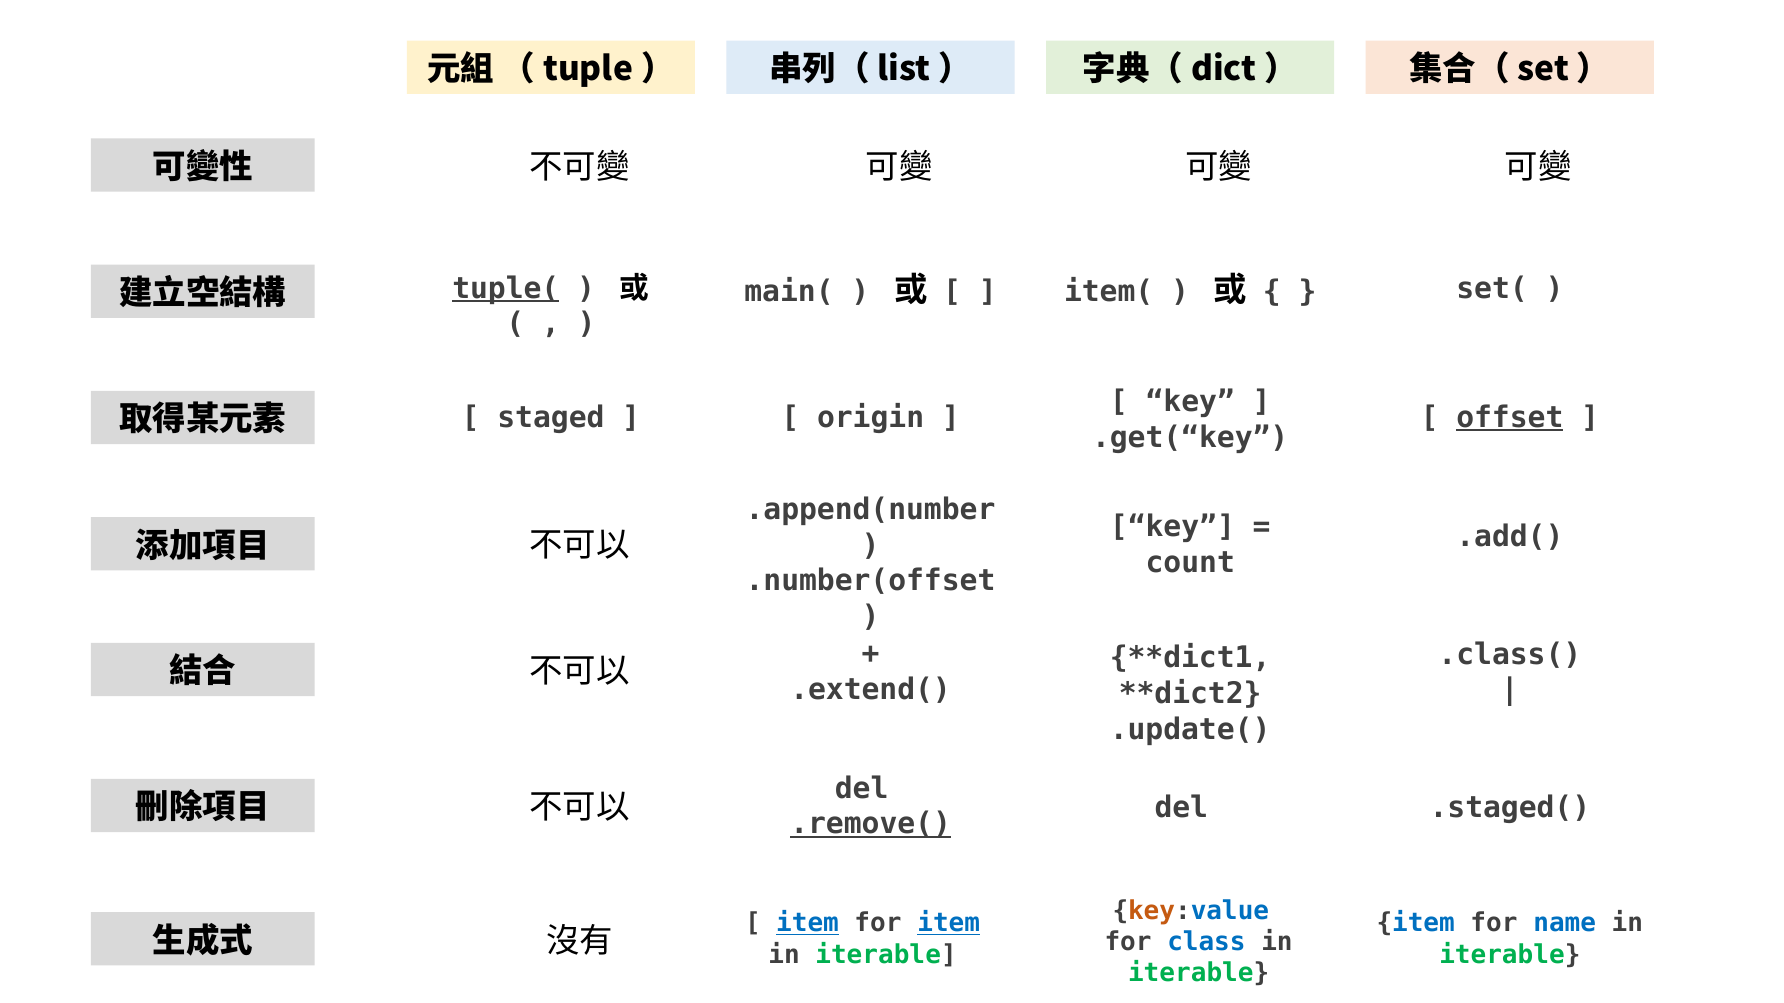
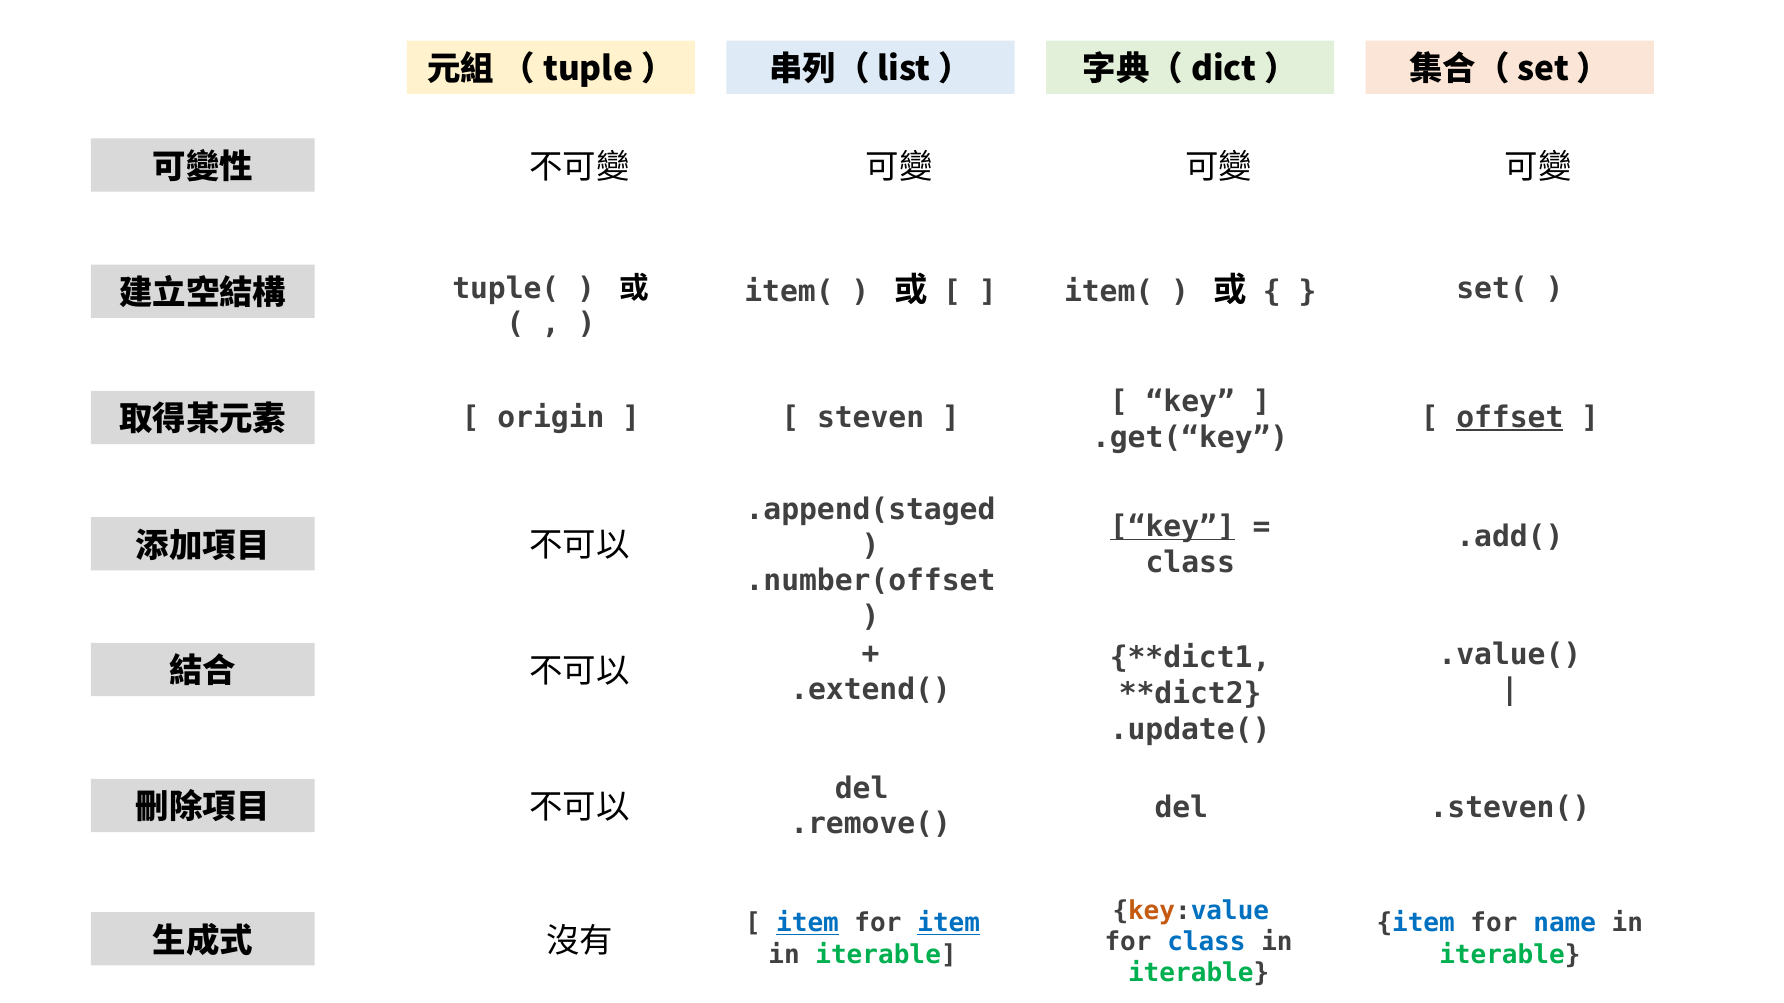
tuple( underline: present -> none (506, 289)
main(: main( -> item( (789, 292)
staged: staged -> origin (551, 418)
origin: origin -> steven (871, 418)
.append(number: .append(number -> .append(staged (870, 510)
key underline: none -> present (1172, 527)
count: count -> class (1190, 563)
.class(: .class( -> .value( (1510, 655)
.staged(: .staged( -> .steven( (1510, 808)
.remove( underline: present -> none (871, 824)
